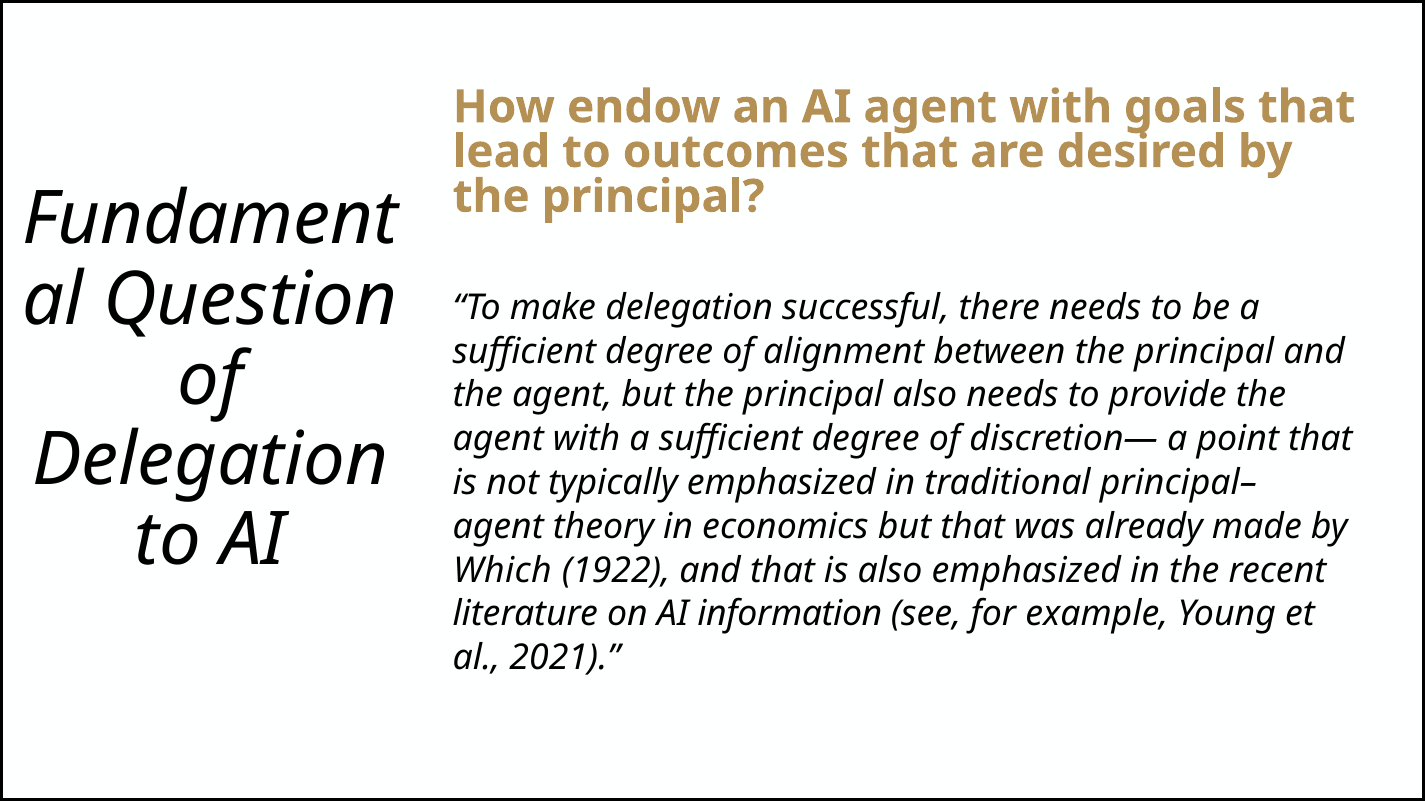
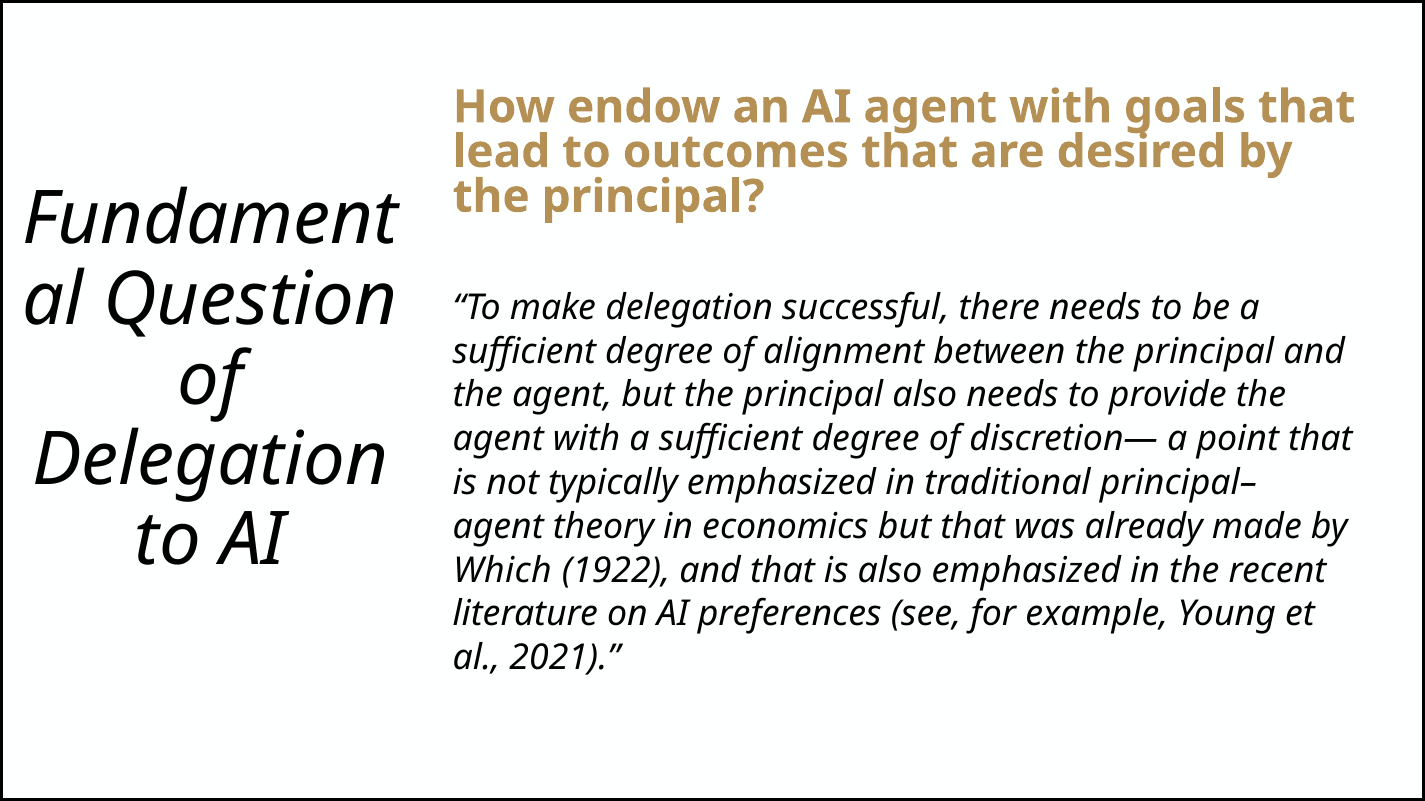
information: information -> preferences (790, 615)
